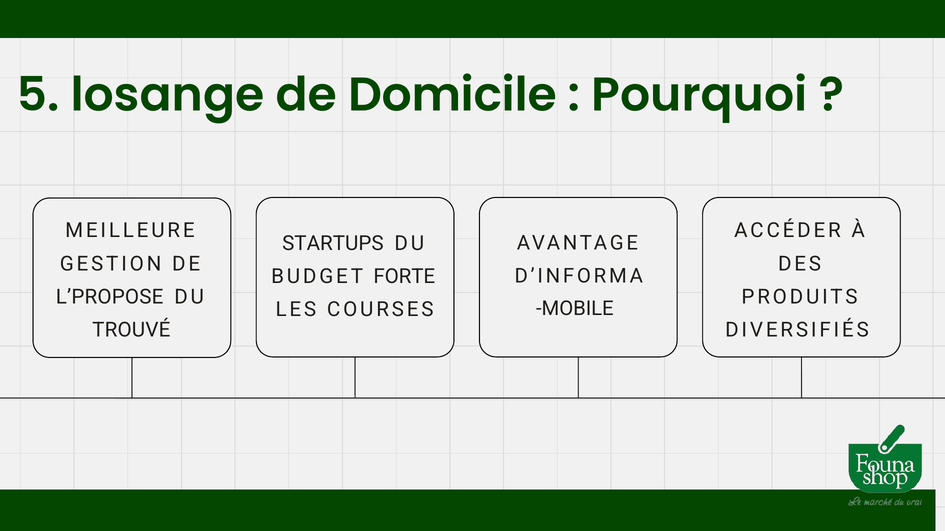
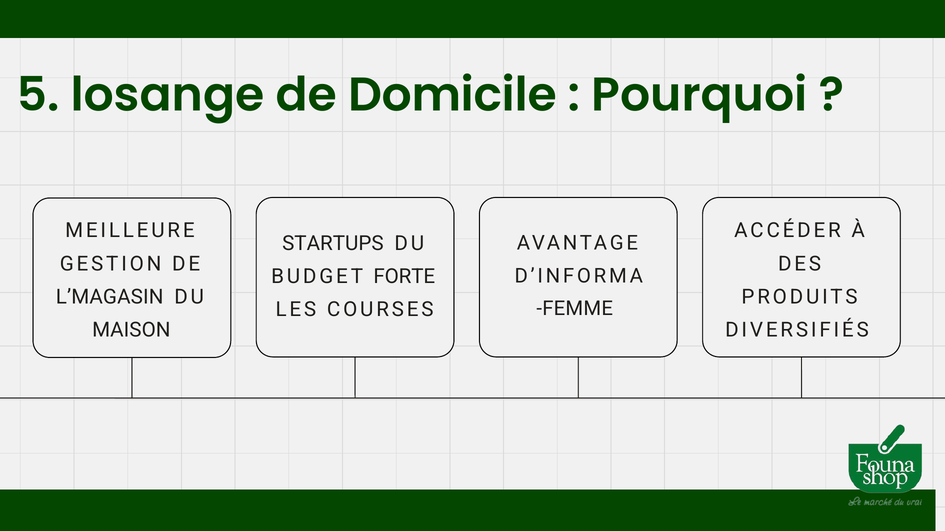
L’PROPOSE: L’PROPOSE -> L’MAGASIN (110, 297)
MOBILE: MOBILE -> FEMME (575, 309)
TROUVÉ: TROUVÉ -> MAISON (131, 330)
